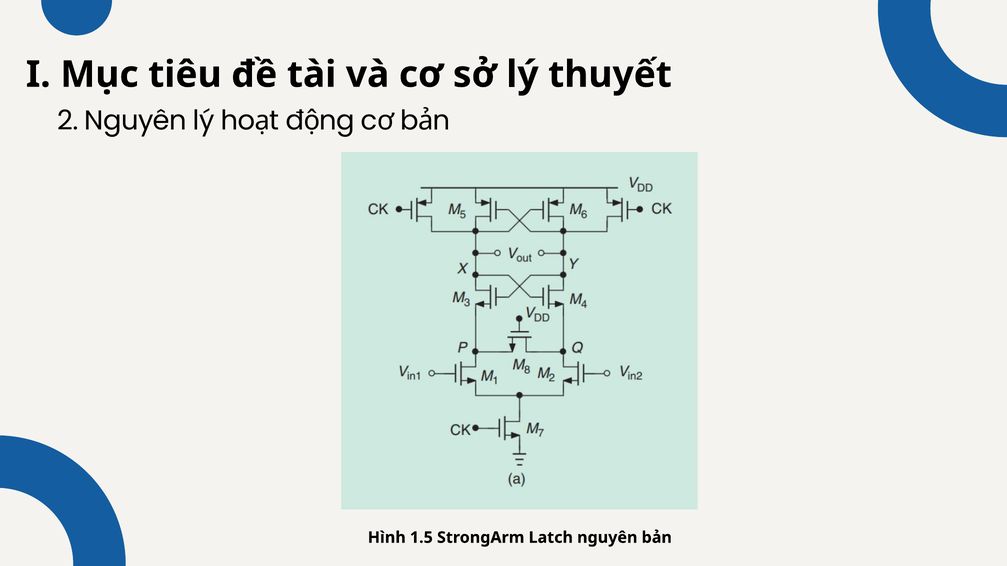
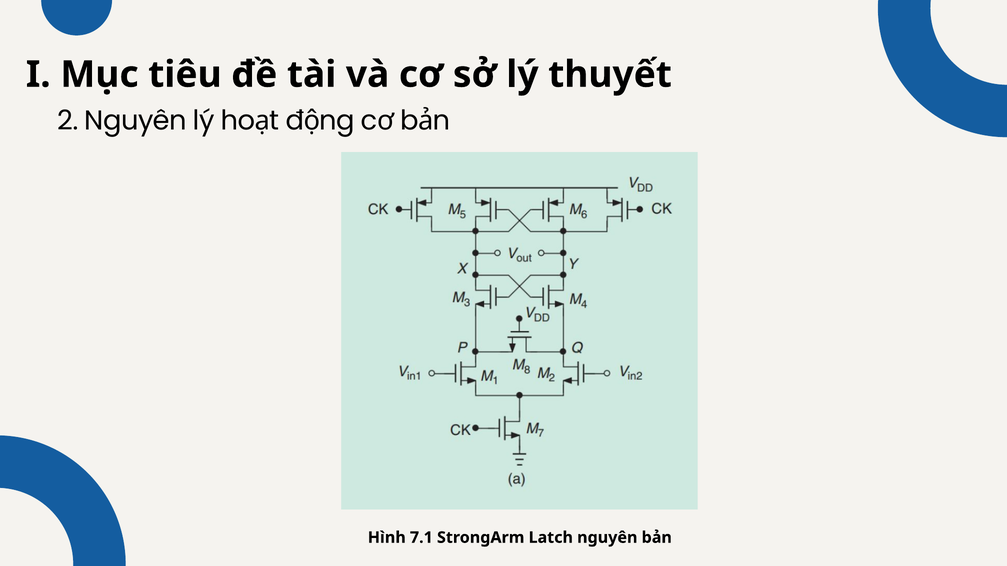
1.5: 1.5 -> 7.1 (421, 538)
